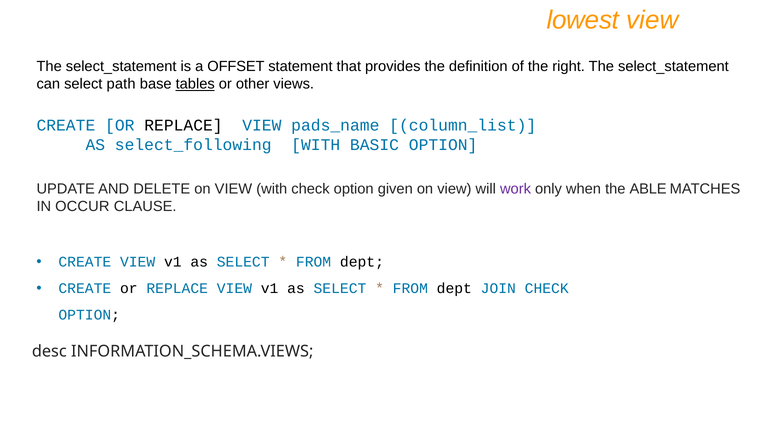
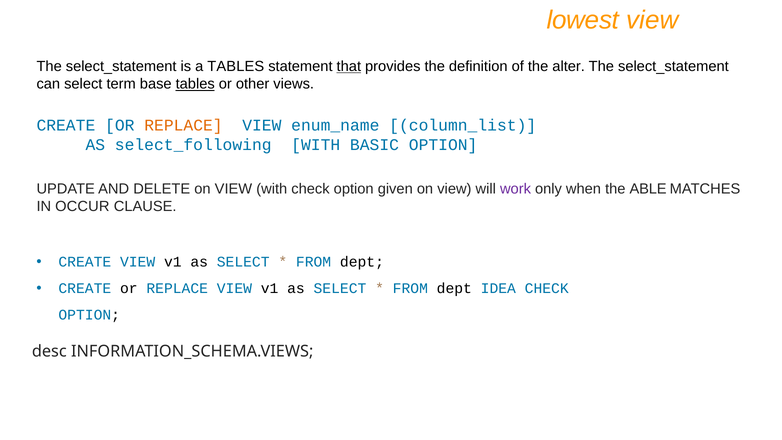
a OFFSET: OFFSET -> TABLES (236, 66)
that underline: none -> present (349, 66)
right: right -> alter (569, 66)
path: path -> term (121, 84)
REPLACE colour: black -> orange (183, 125)
pads_name: pads_name -> enum_name (335, 125)
JOIN: JOIN -> IDEA (498, 288)
